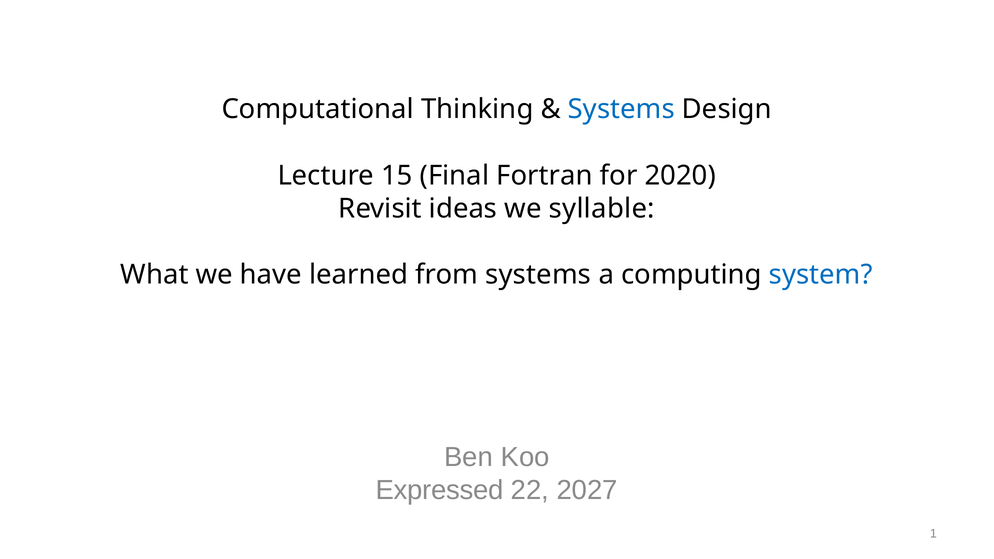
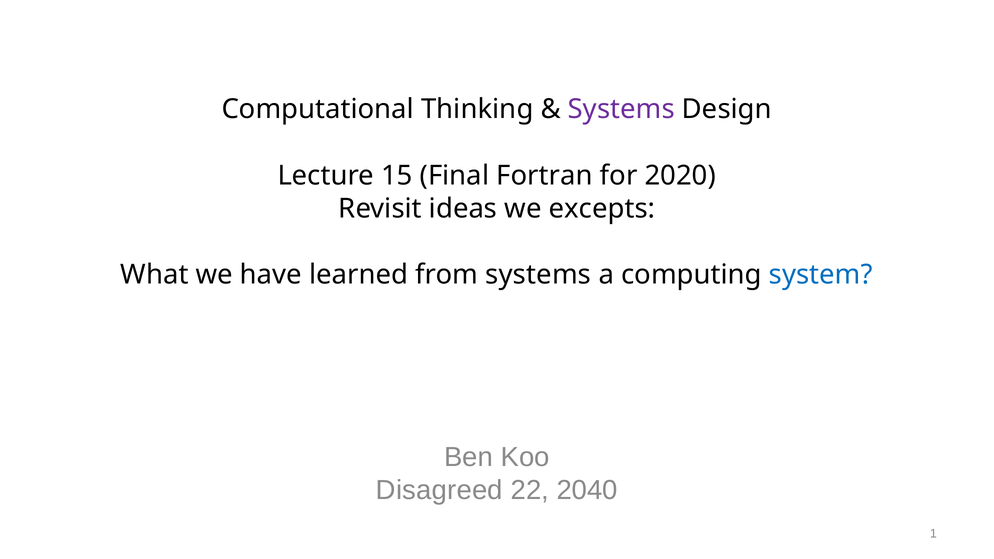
Systems colour: blue -> purple (621, 109)
syllable: syllable -> excepts (602, 209)
Expressed: Expressed -> Disagreed (439, 490)
2027: 2027 -> 2040 (587, 490)
